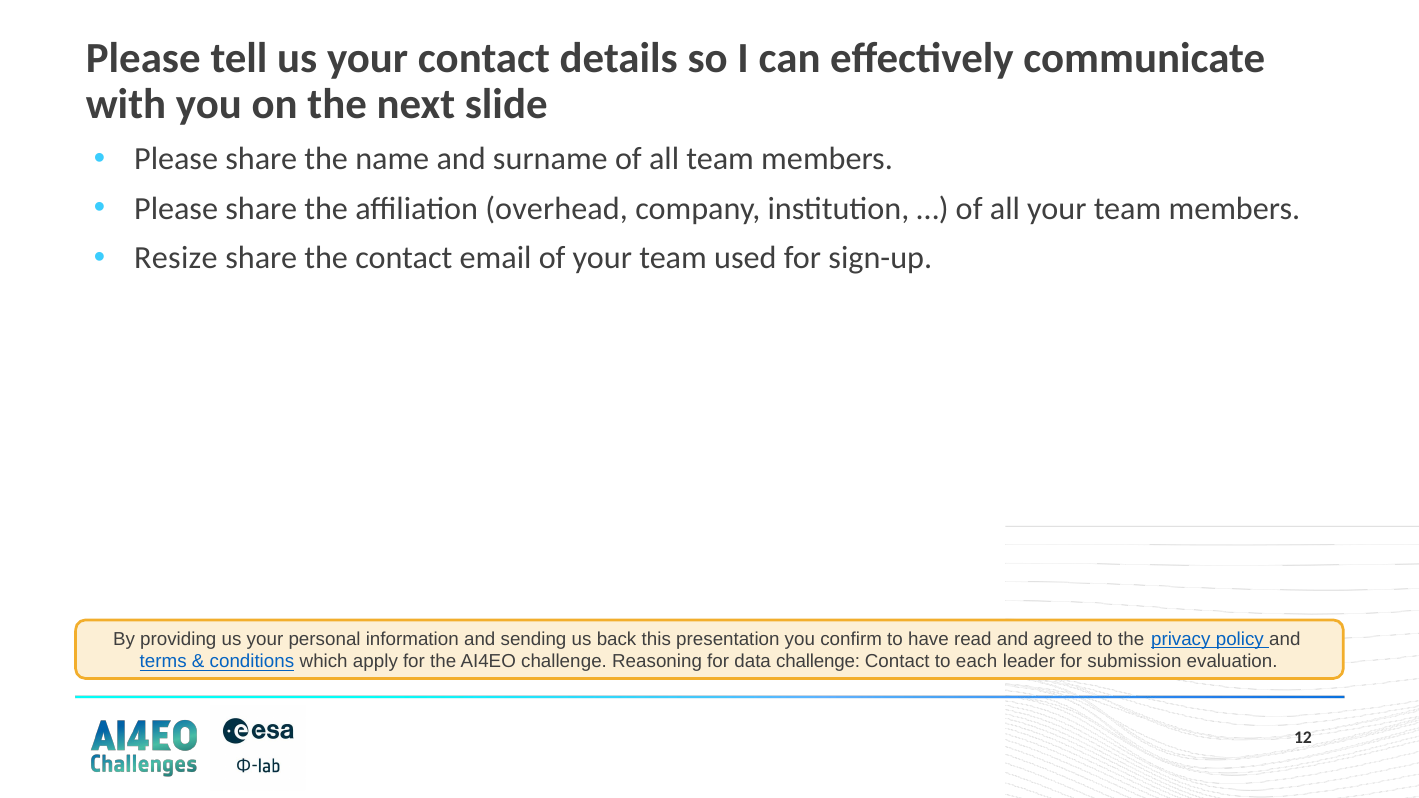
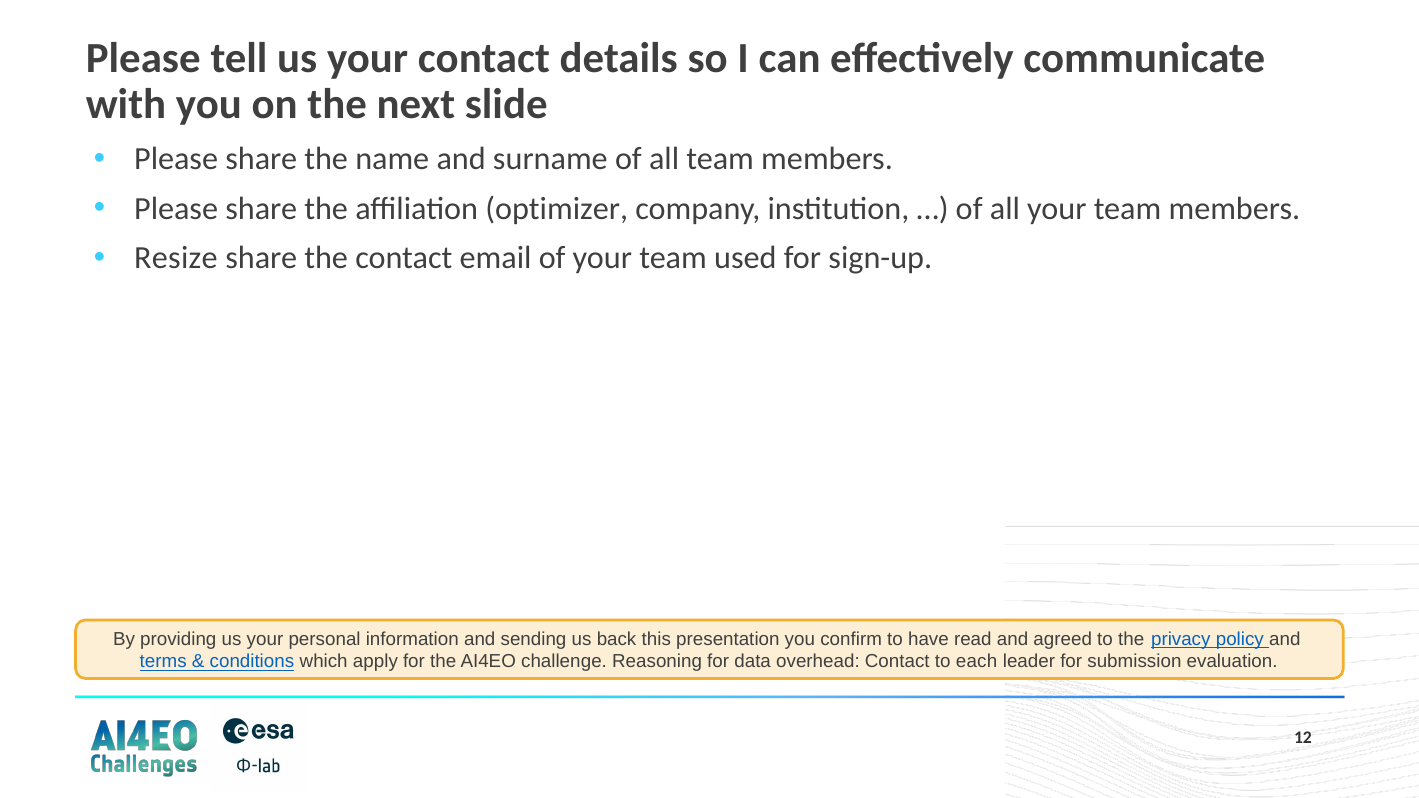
overhead: overhead -> optimizer (557, 209)
data challenge: challenge -> overhead (818, 662)
